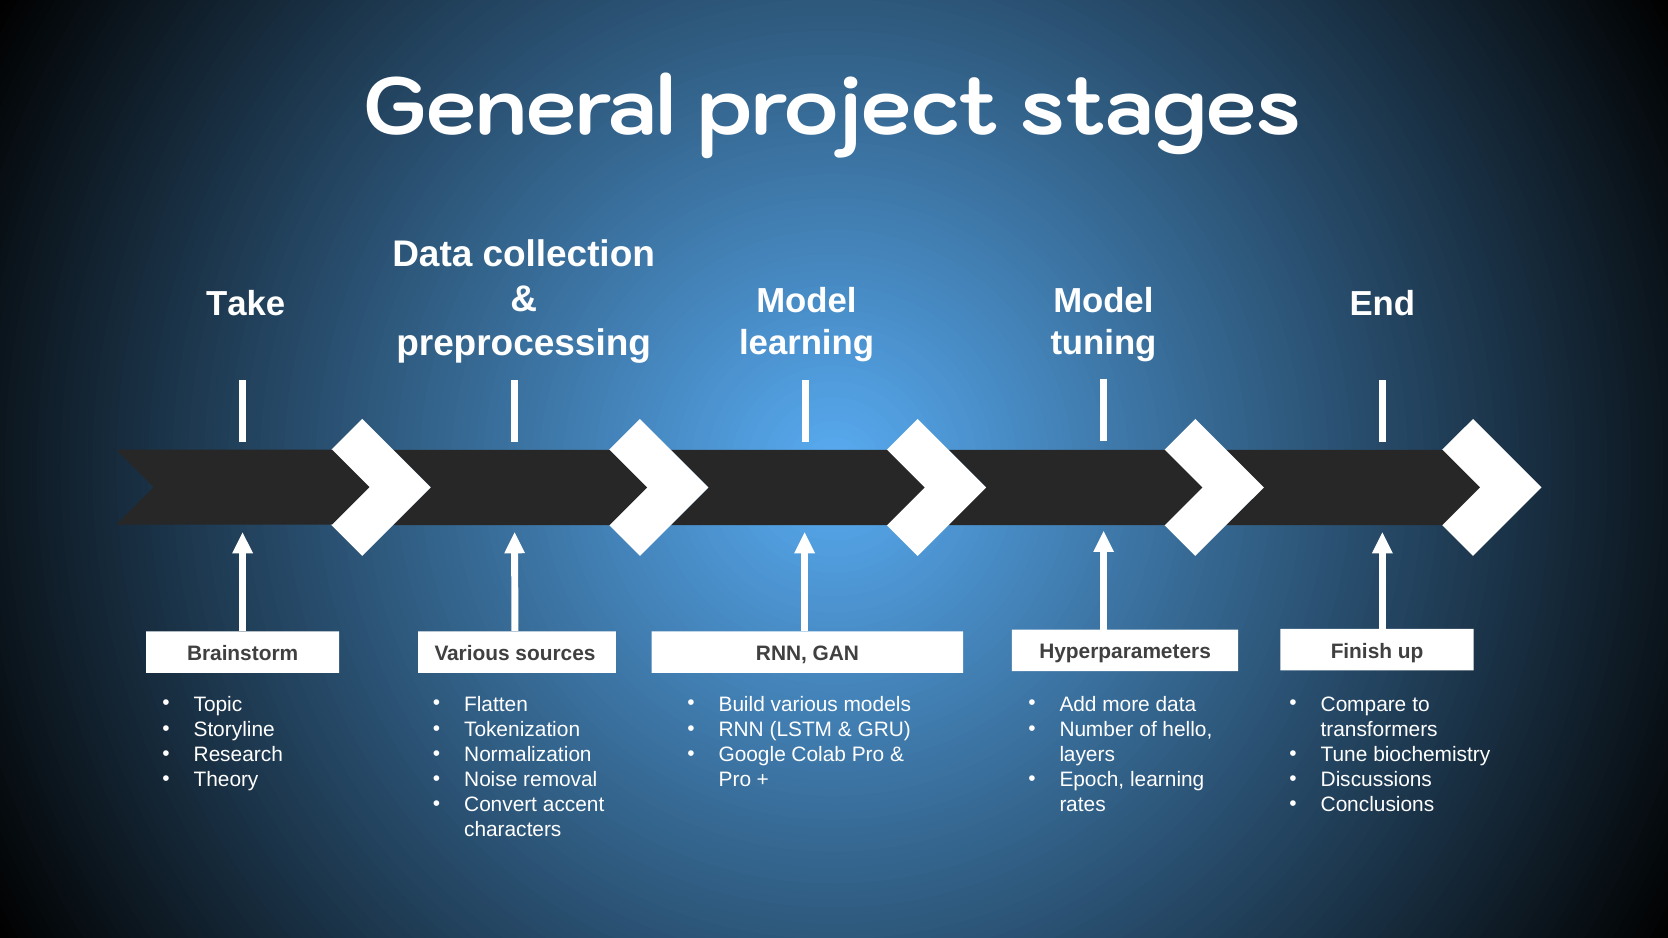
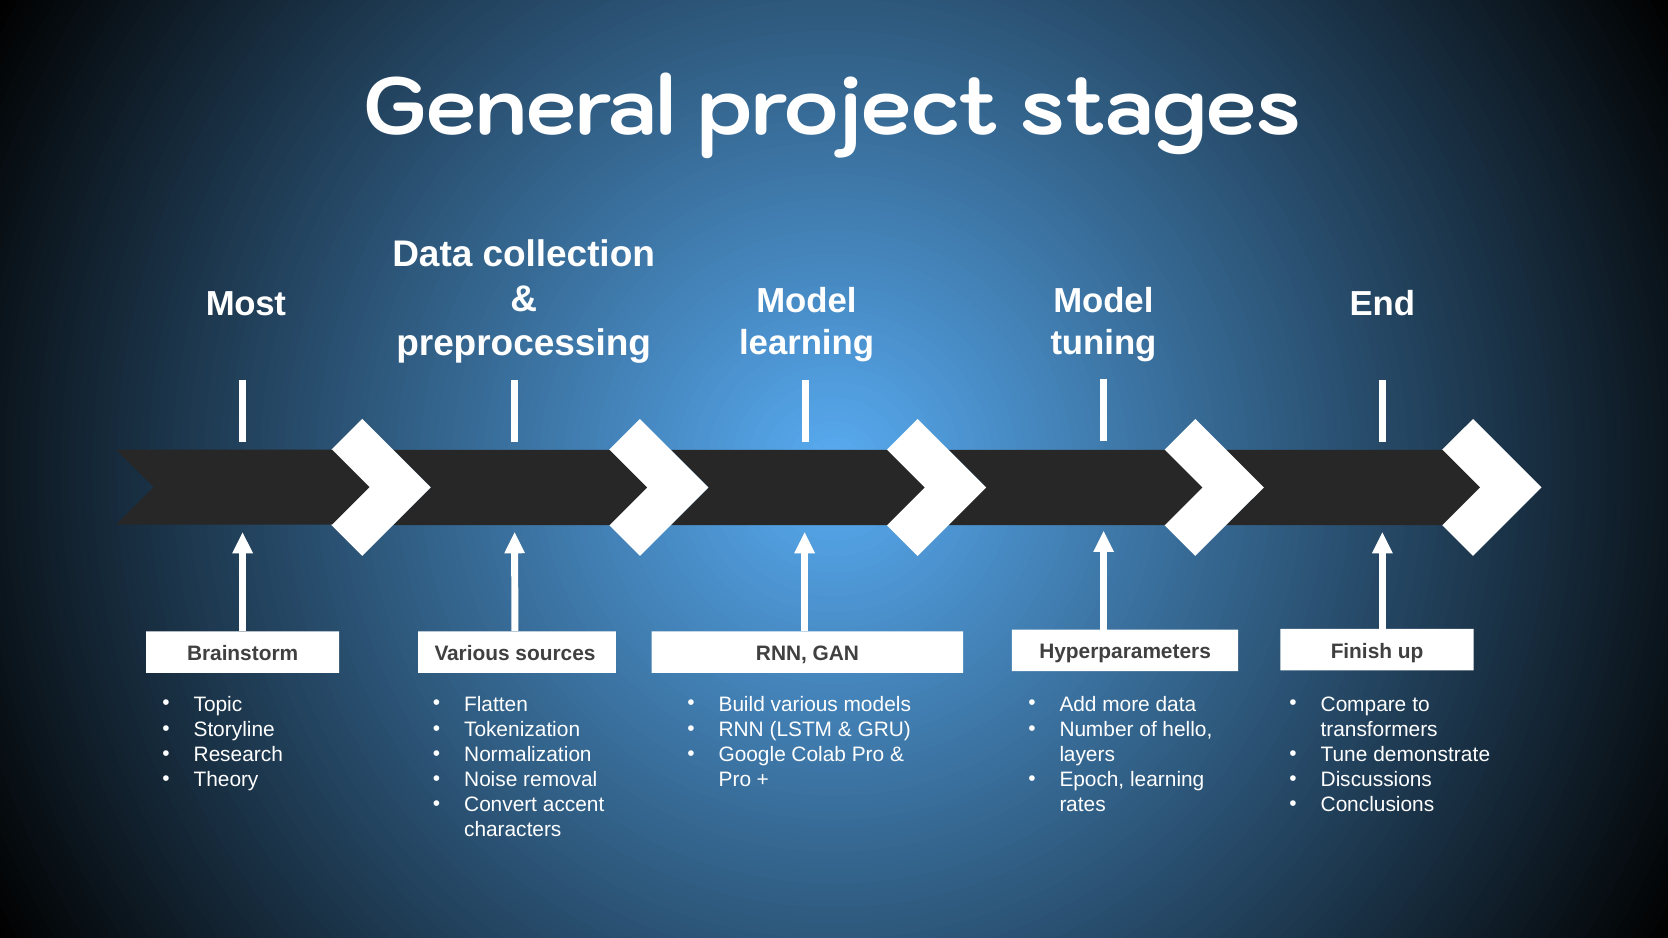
Take: Take -> Most (246, 304)
biochemistry: biochemistry -> demonstrate (1432, 755)
